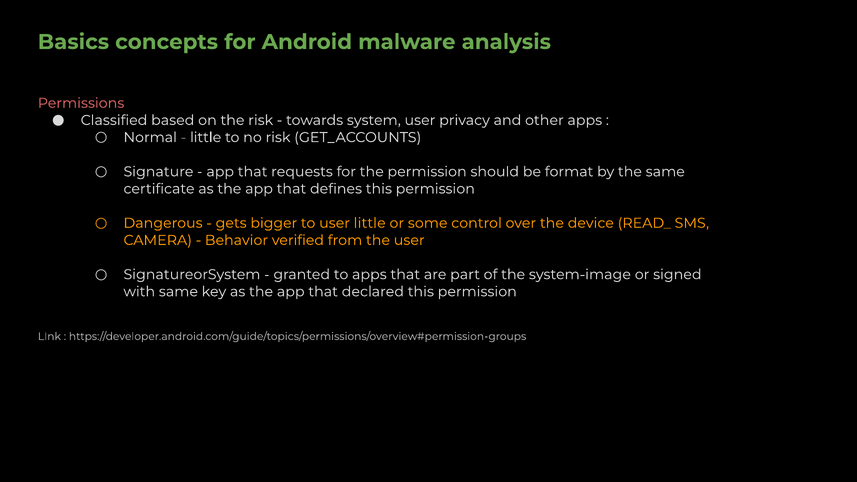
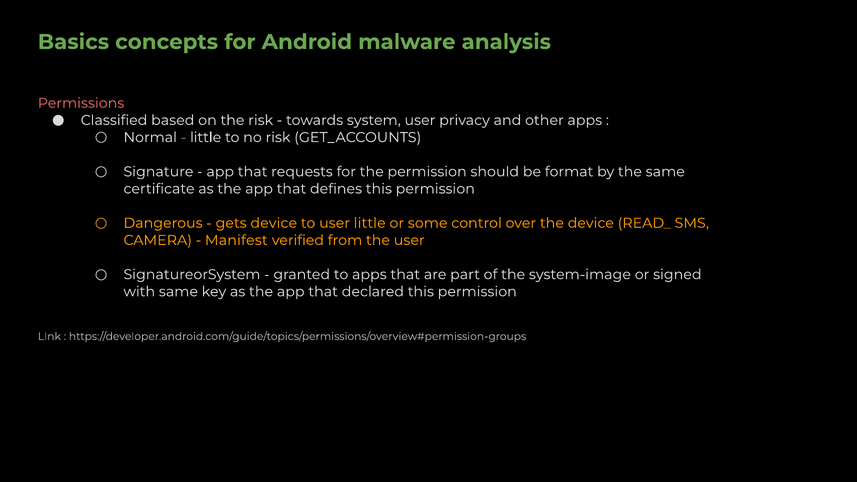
gets bigger: bigger -> device (274, 223)
Behavior: Behavior -> Manifest (236, 240)
